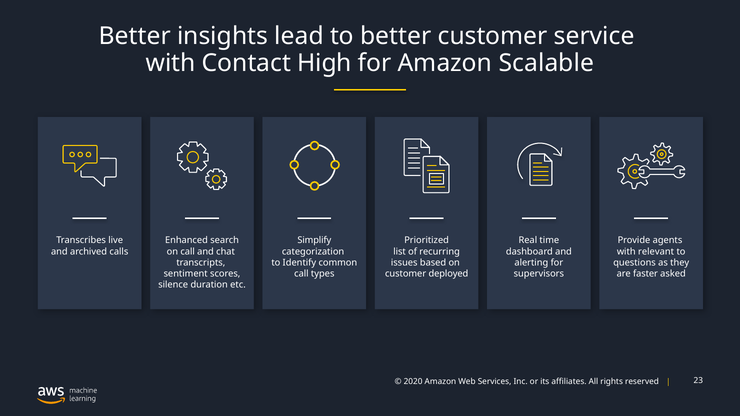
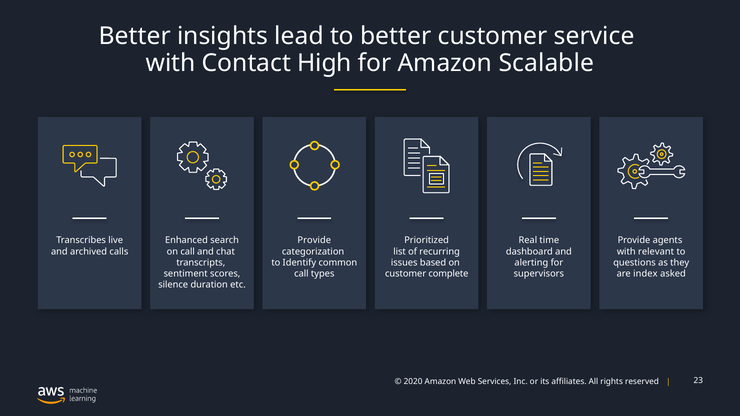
Simplify: Simplify -> Provide (314, 241)
deployed: deployed -> complete (448, 274)
faster: faster -> index (645, 274)
